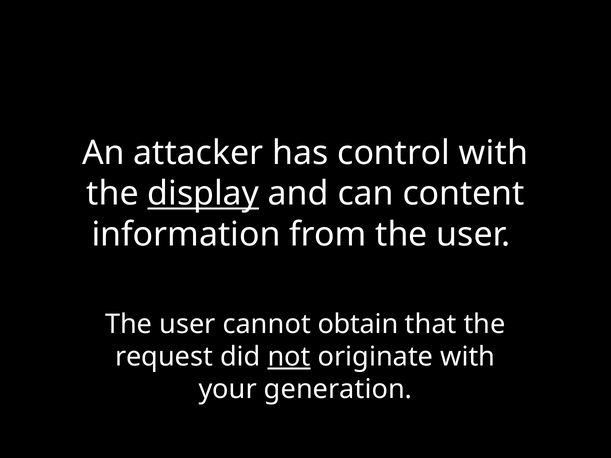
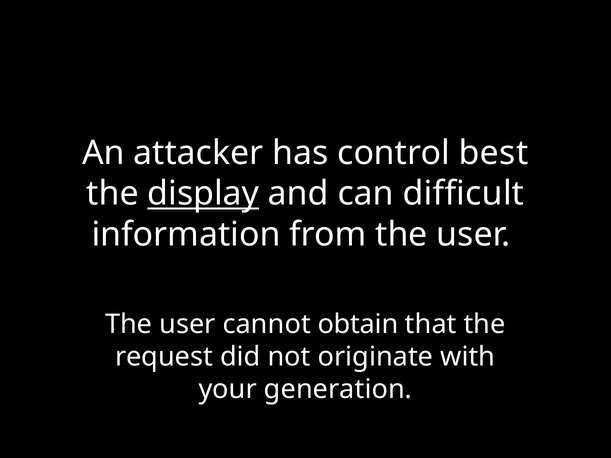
control with: with -> best (494, 153)
content: content -> difficult (463, 194)
not underline: present -> none (289, 357)
